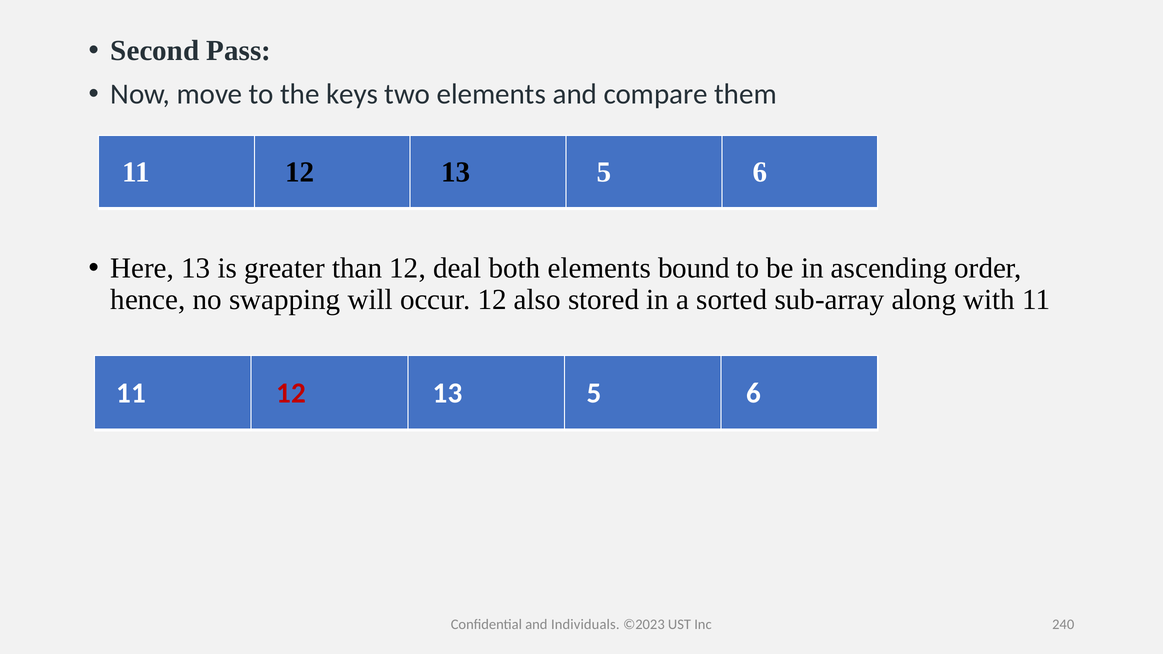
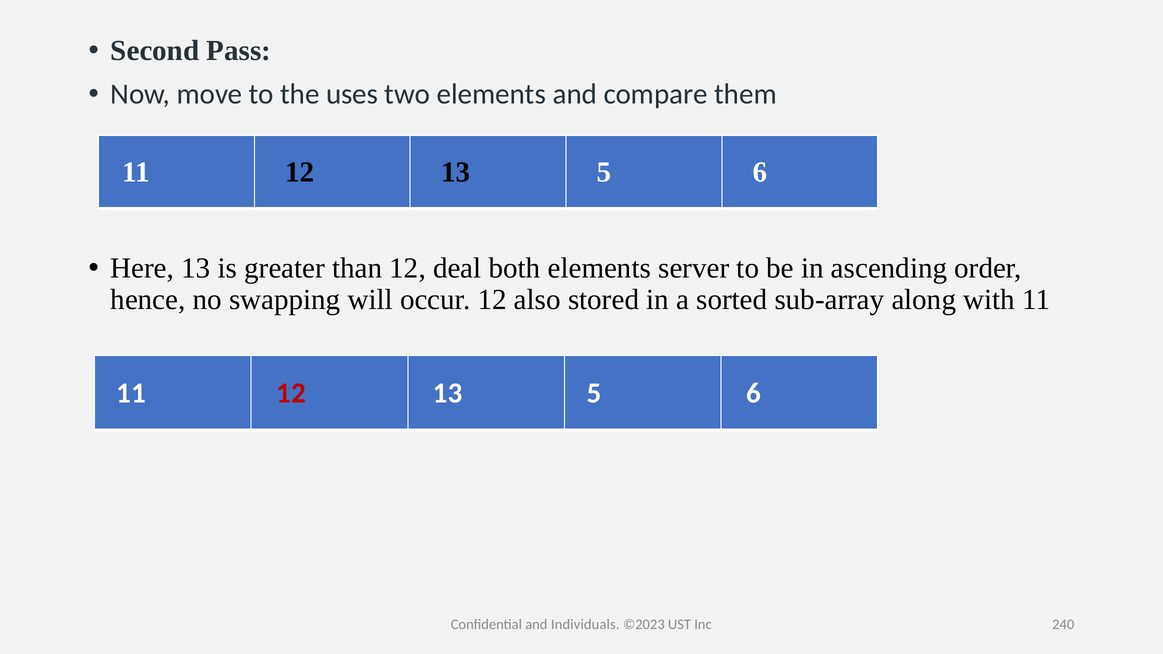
keys: keys -> uses (352, 94)
bound: bound -> server (694, 268)
